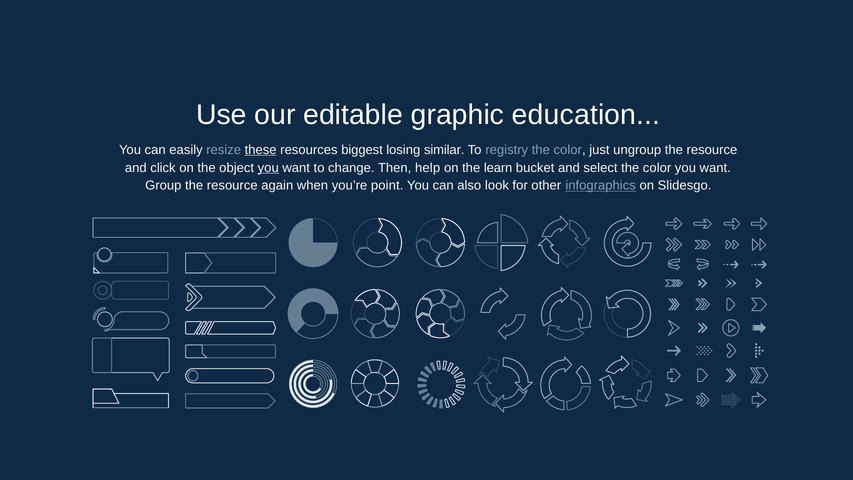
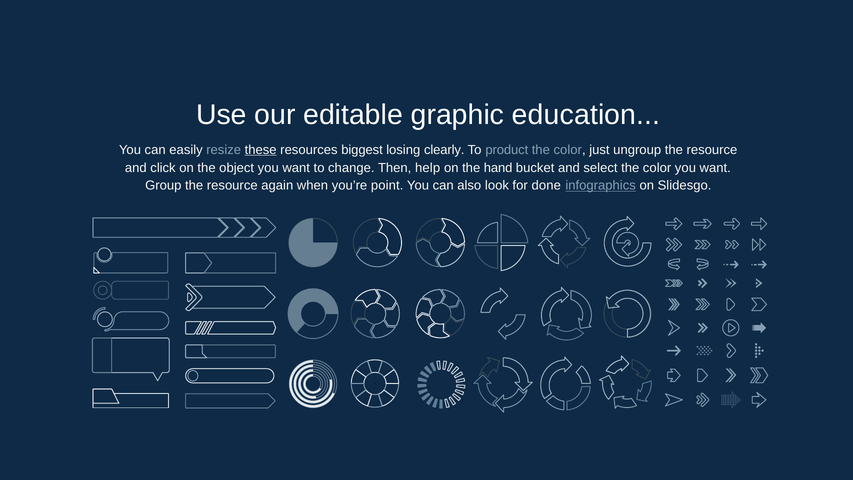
similar: similar -> clearly (444, 150)
registry: registry -> product (507, 150)
you underline: present -> none (268, 168)
learn: learn -> hand (498, 168)
other: other -> done (546, 186)
